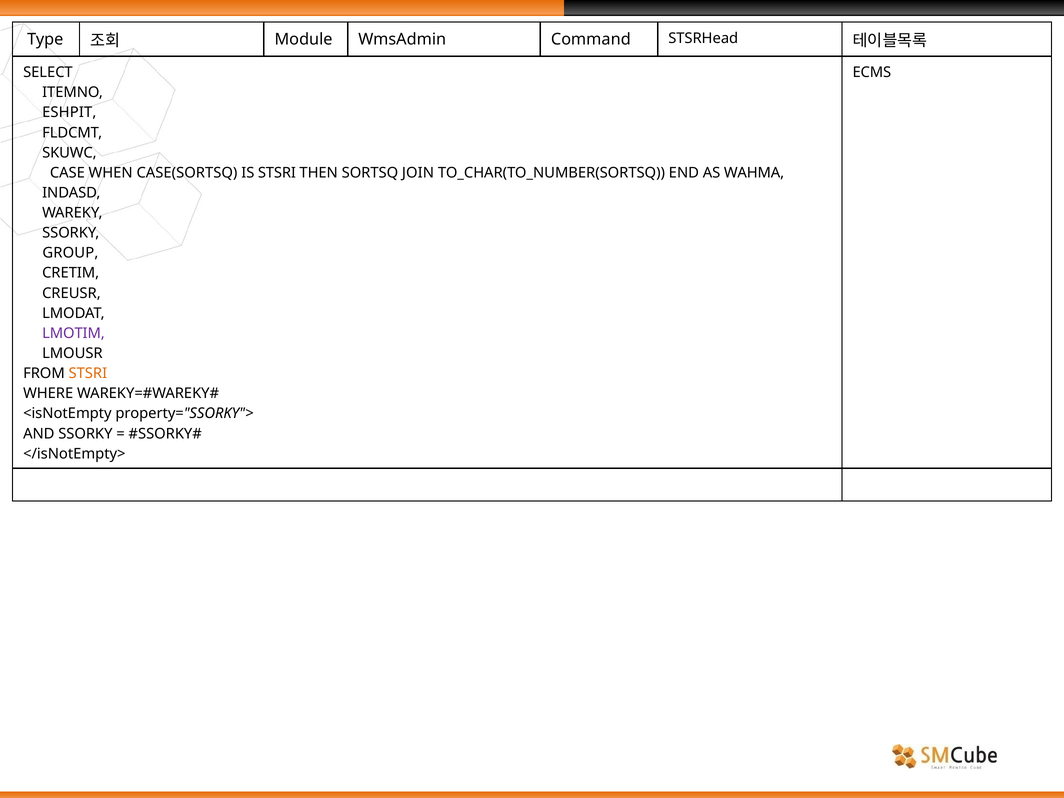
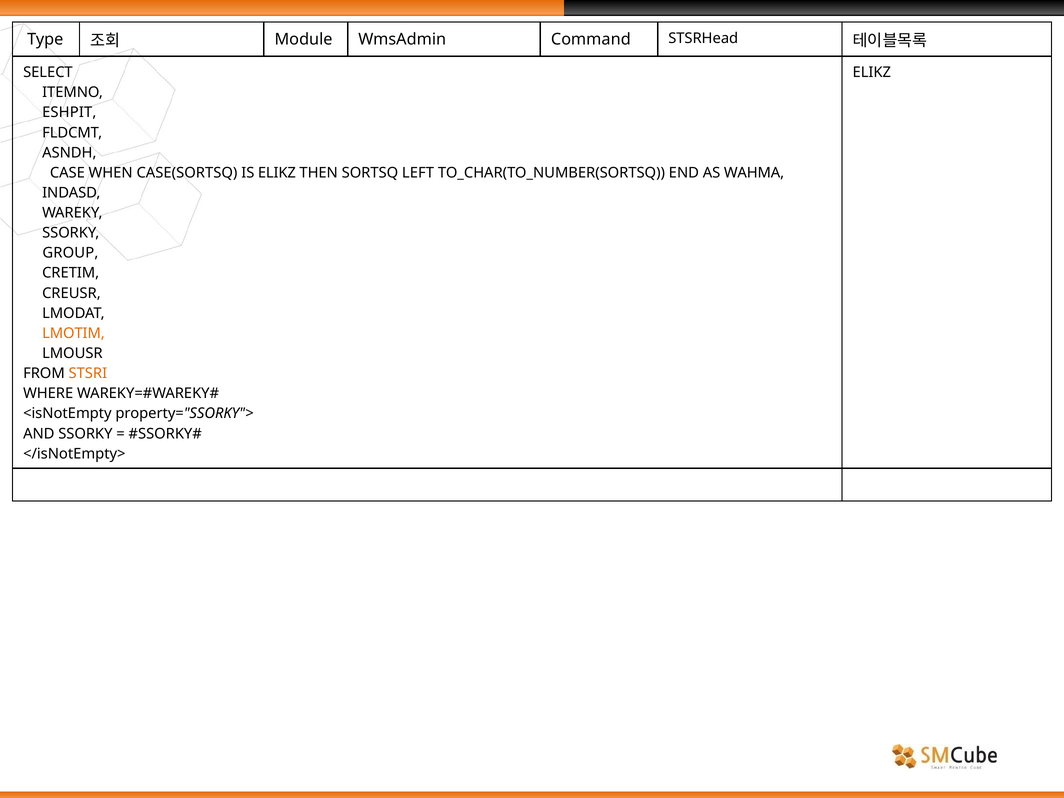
ECMS: ECMS -> ELIKZ (872, 72)
SKUWC: SKUWC -> ASNDH (69, 153)
IS STSRI: STSRI -> ELIKZ (277, 173)
JOIN: JOIN -> LEFT (418, 173)
LMOTIM colour: purple -> orange (73, 333)
